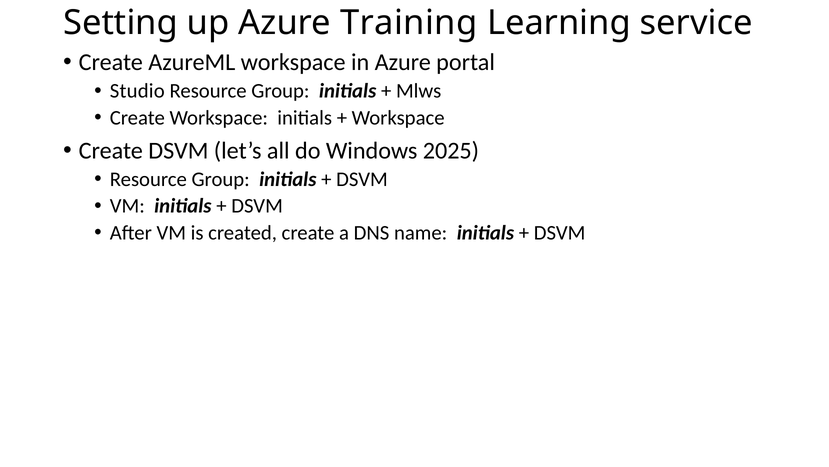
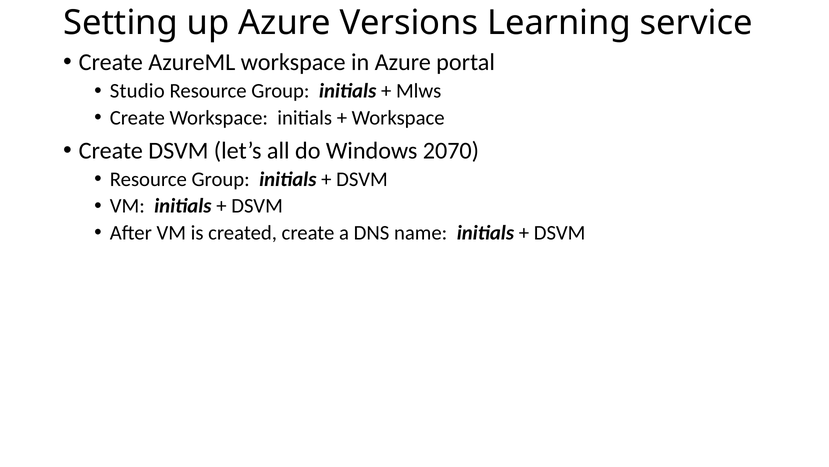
Training: Training -> Versions (409, 23)
2025: 2025 -> 2070 (451, 150)
